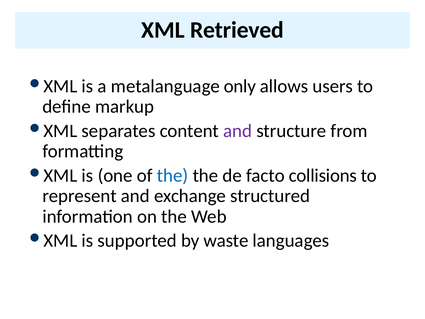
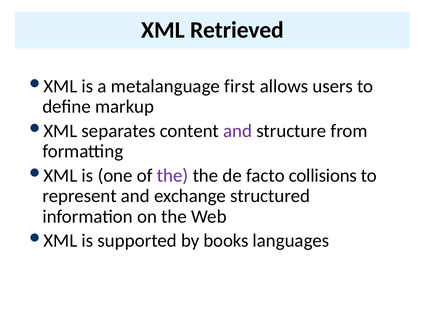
only: only -> first (240, 86)
the colour: blue -> purple (173, 175)
waste: waste -> books (226, 240)
